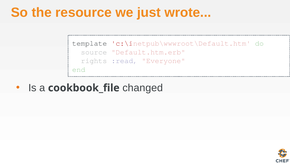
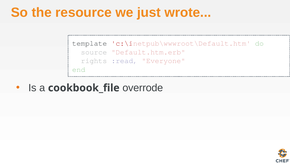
changed: changed -> overrode (143, 88)
